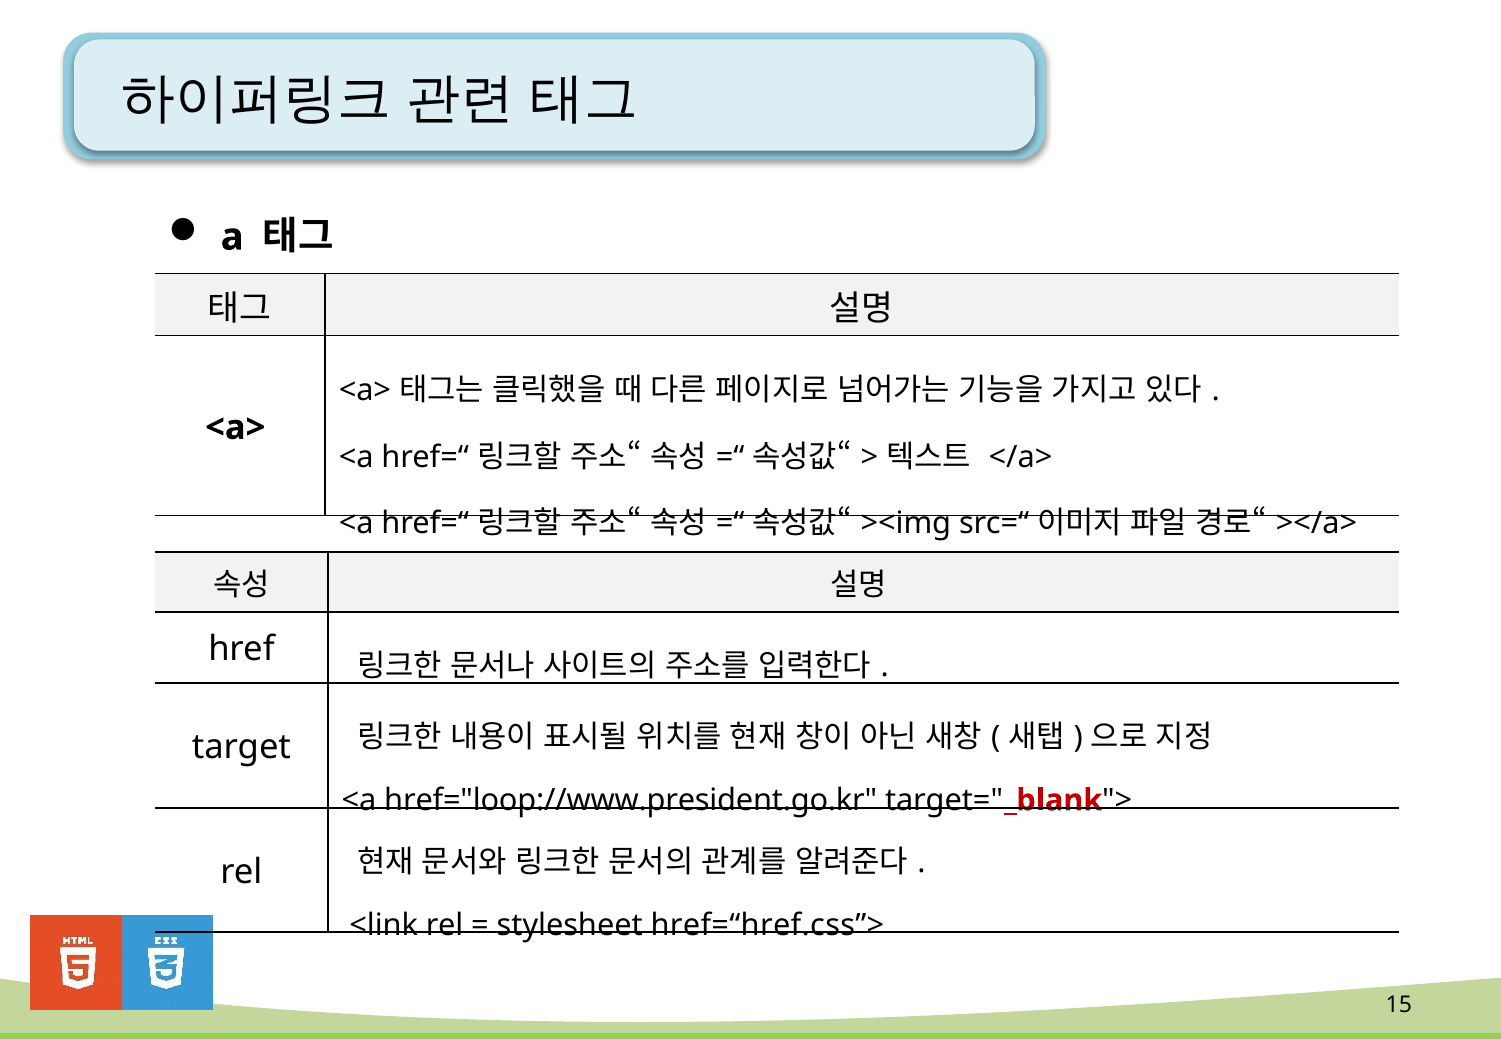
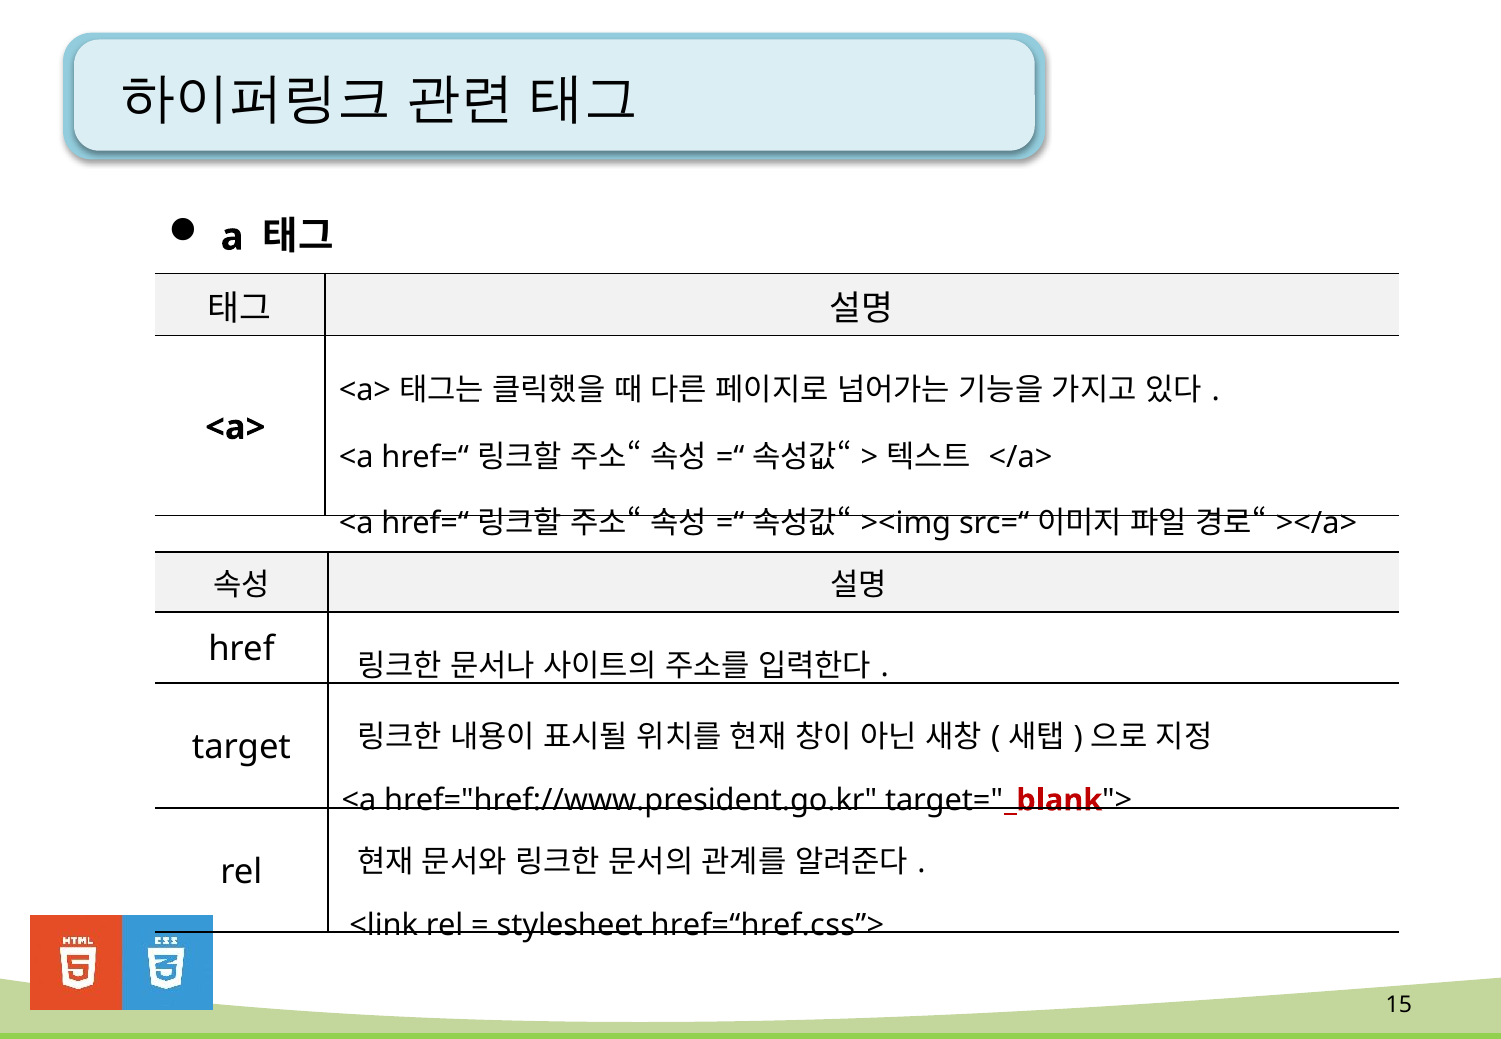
href="loop://www.president.go.kr: href="loop://www.president.go.kr -> href="href://www.president.go.kr (631, 800)
